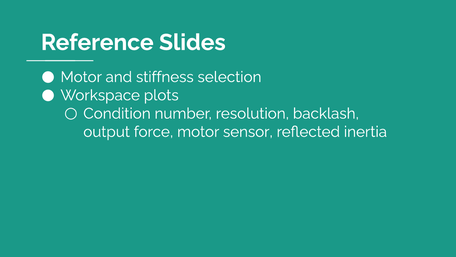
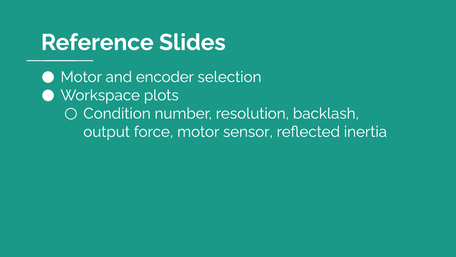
stiffness: stiffness -> encoder (165, 77)
